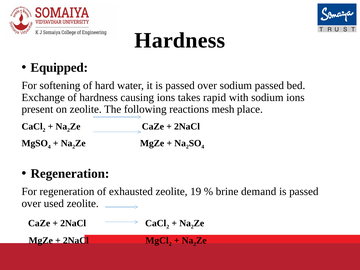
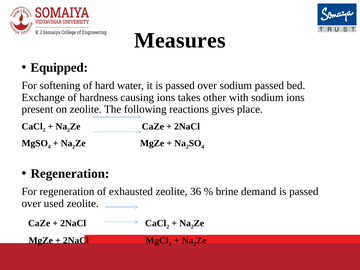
Hardness: Hardness -> Measures (180, 40)
rapid: rapid -> other (215, 97)
mesh: mesh -> gives (223, 109)
19: 19 -> 36 (196, 192)
